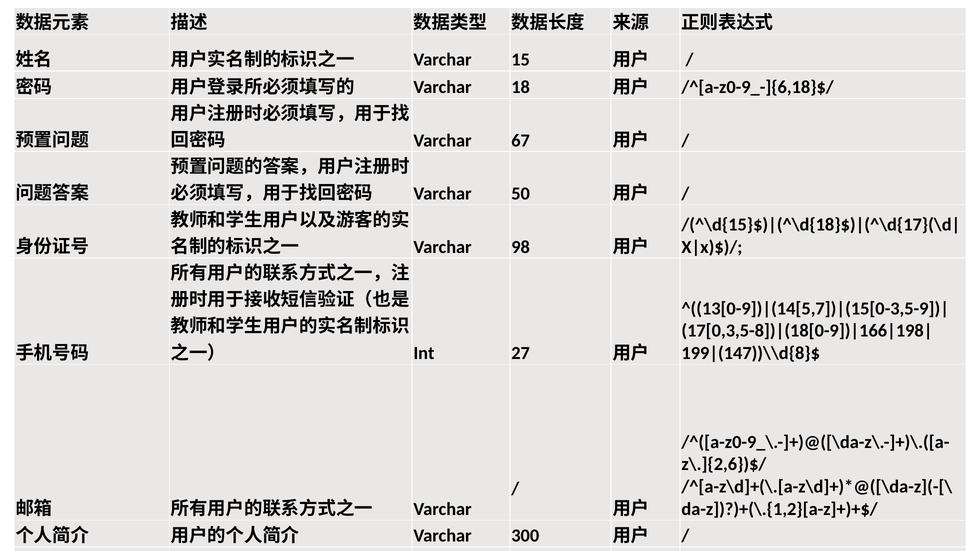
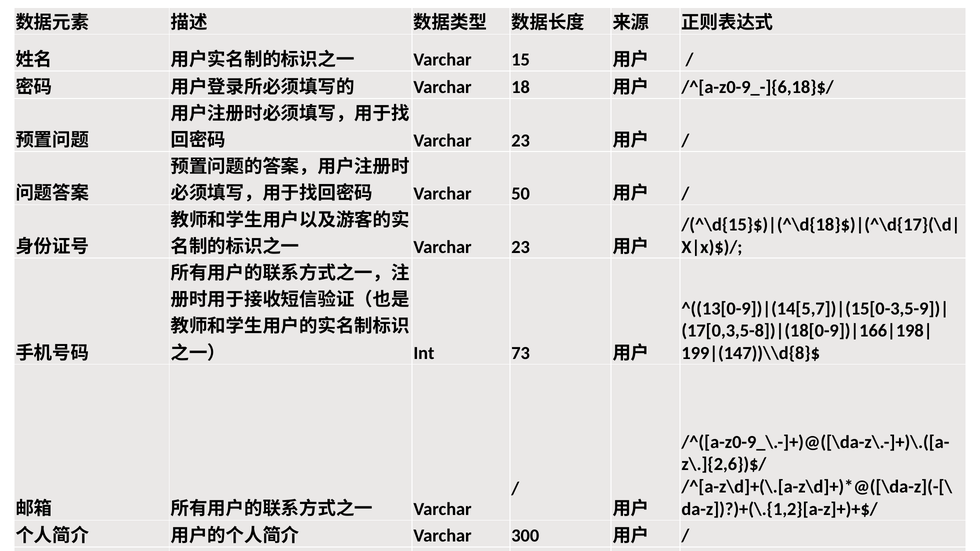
67: 67 -> 23 (521, 141)
98: 98 -> 23 (521, 247)
27: 27 -> 73 (521, 353)
